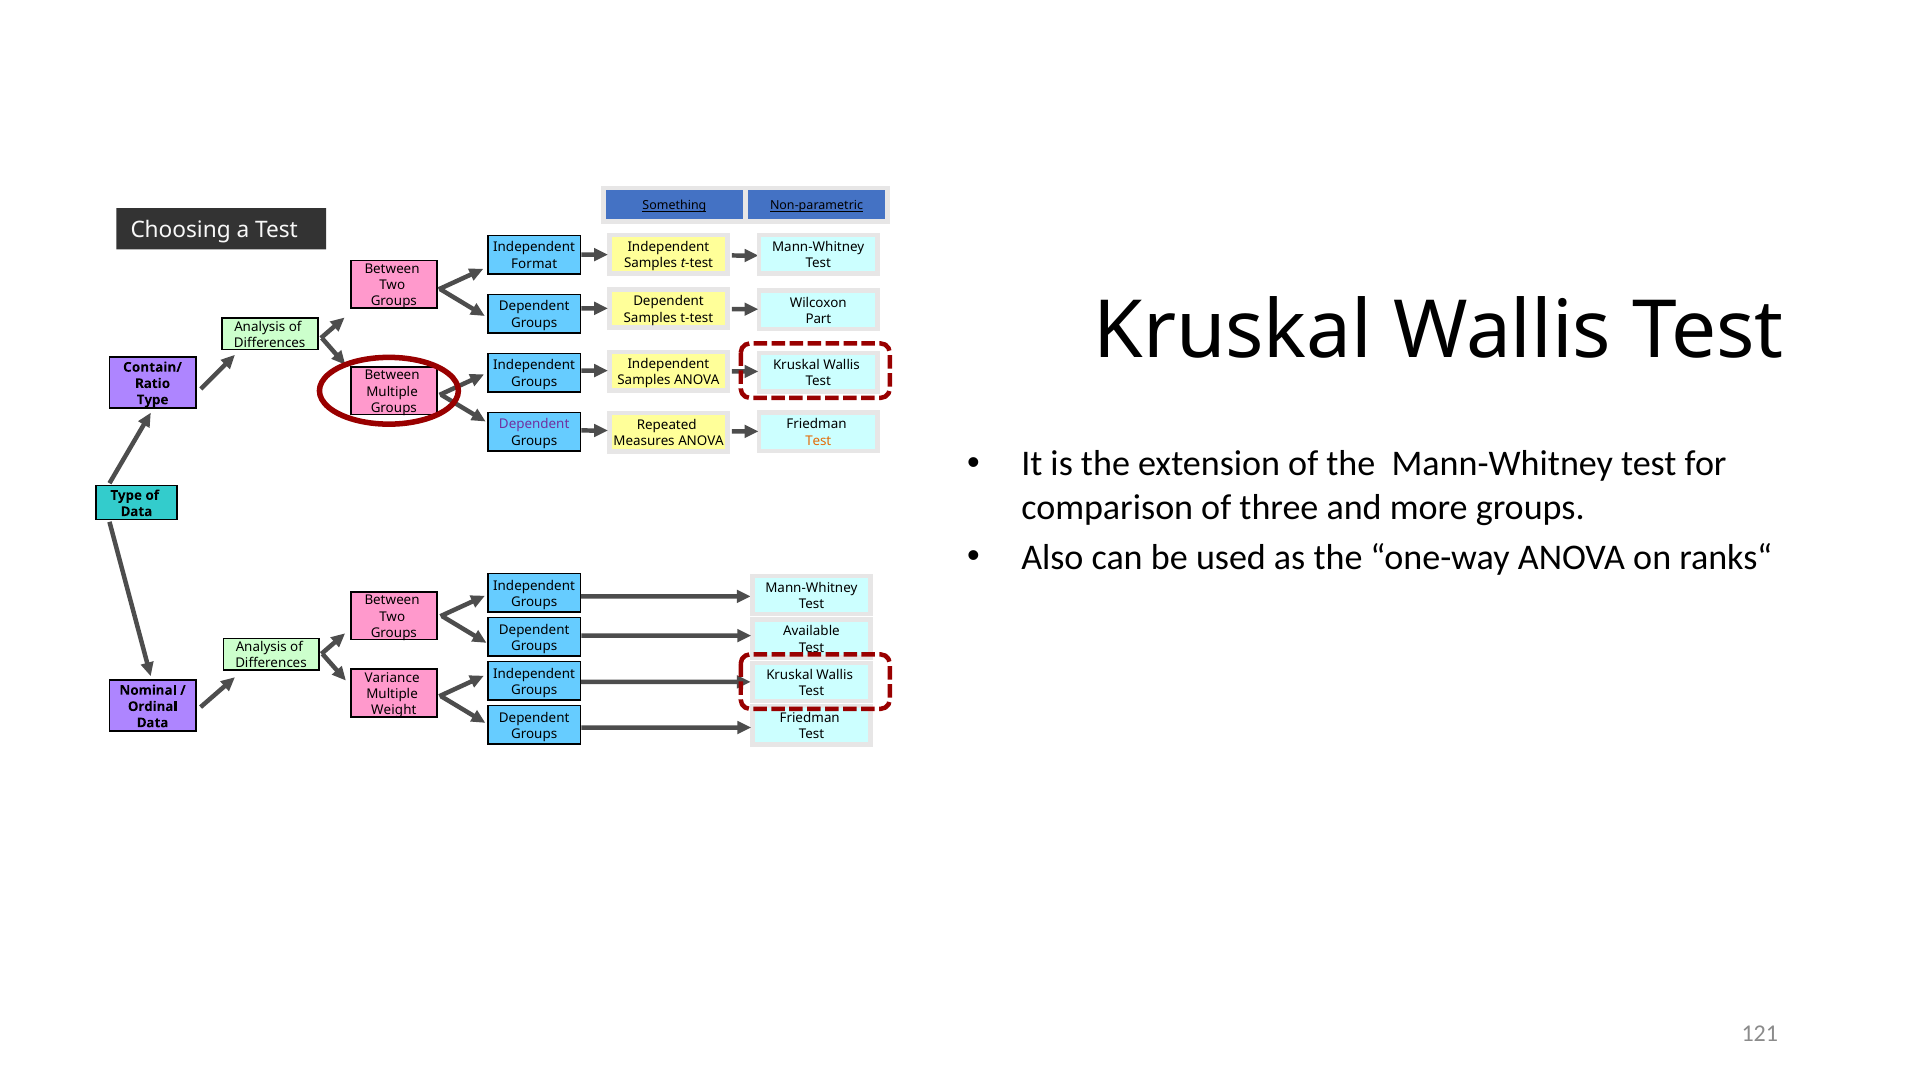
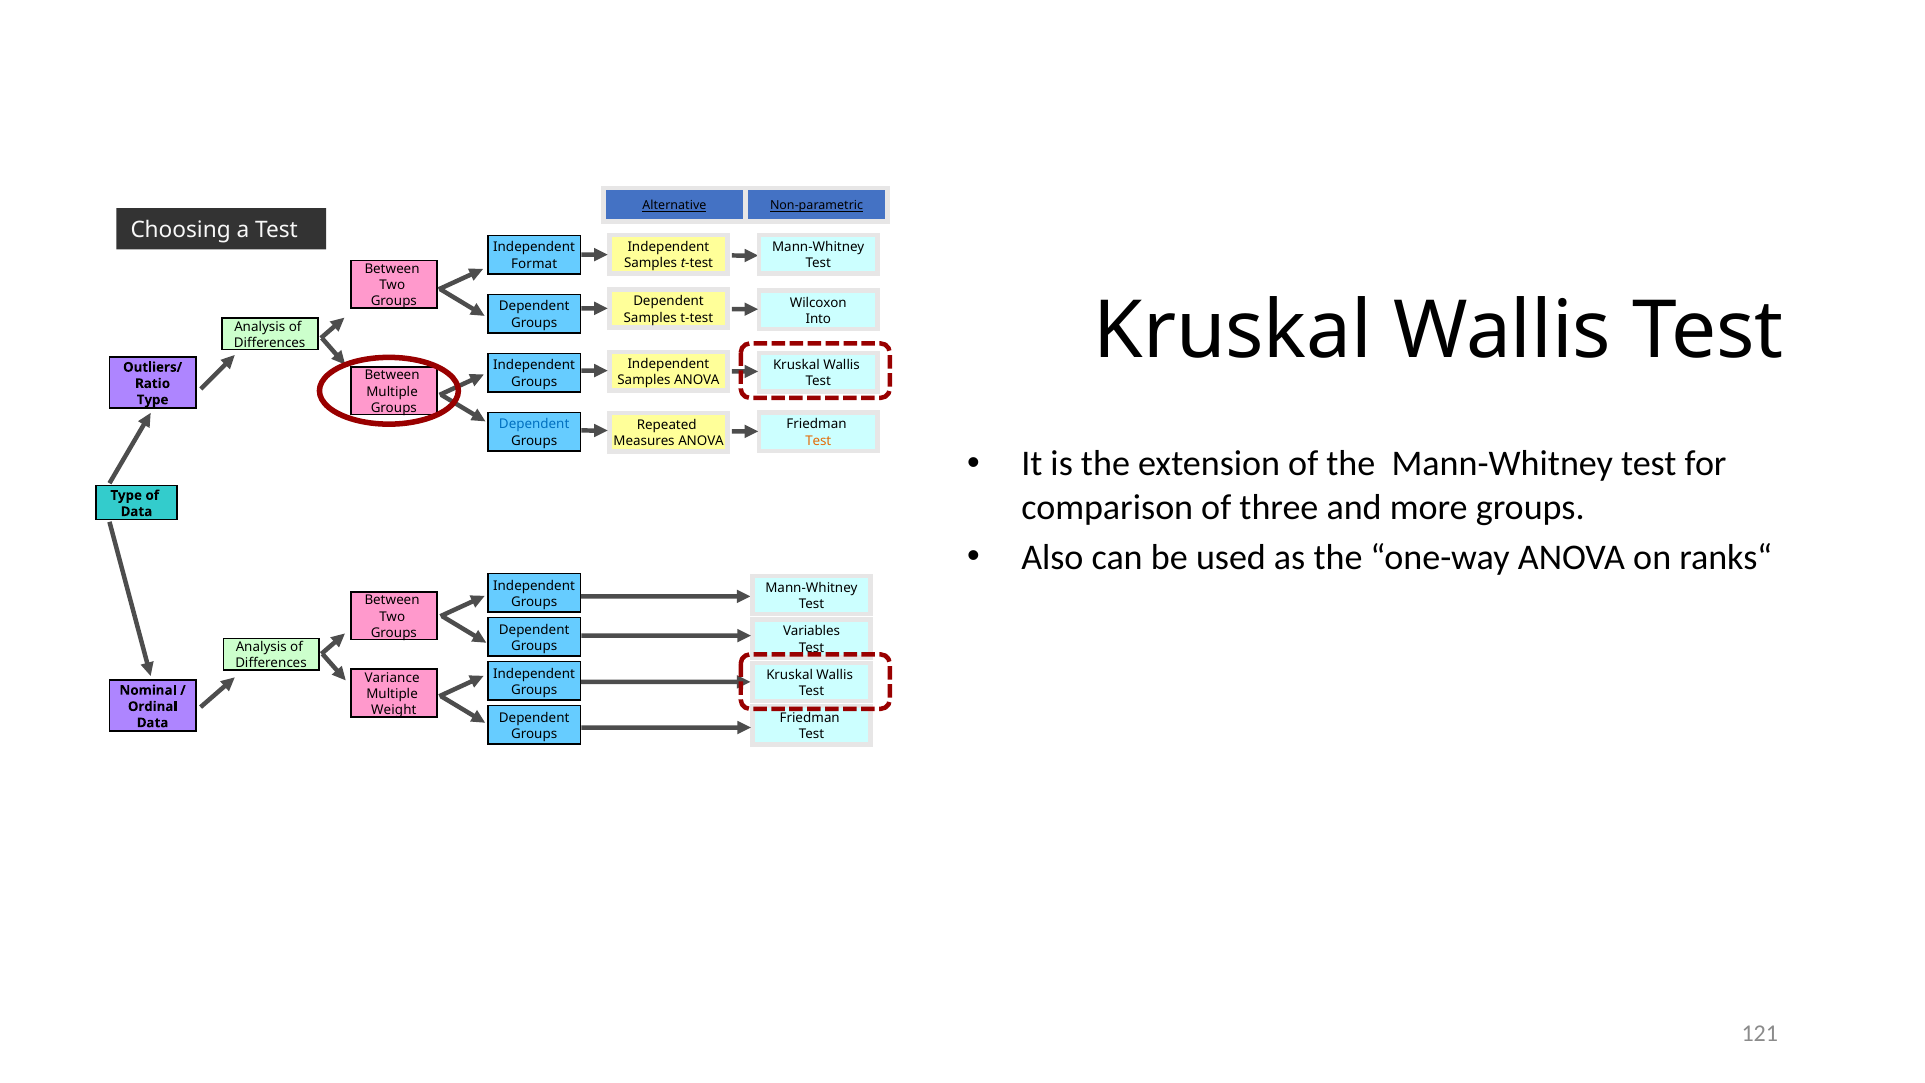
Something: Something -> Alternative (674, 206)
Part: Part -> Into (818, 319)
Contain/: Contain/ -> Outliers/ (153, 367)
Dependent colour: purple -> blue (534, 424)
Available: Available -> Variables (811, 631)
